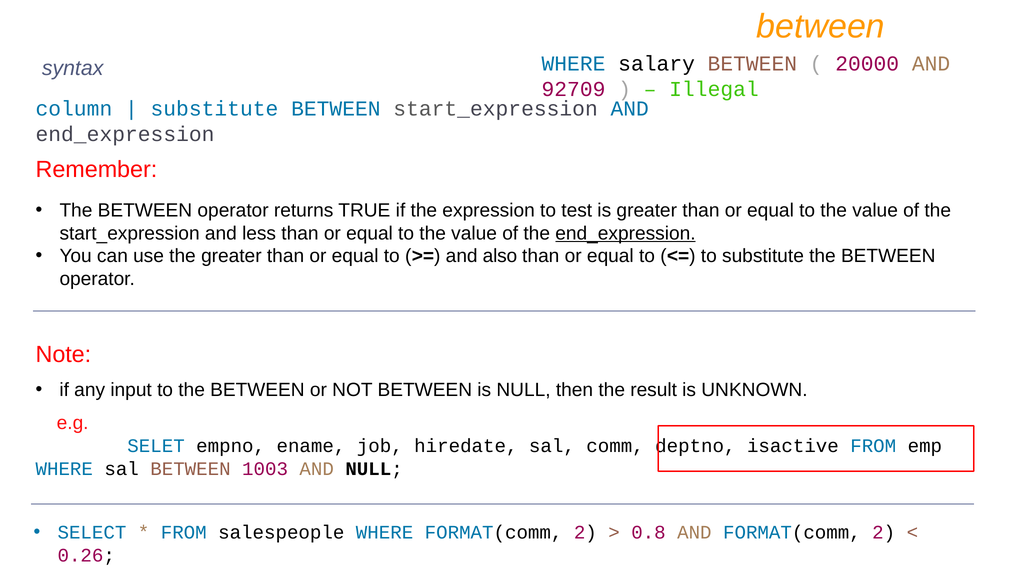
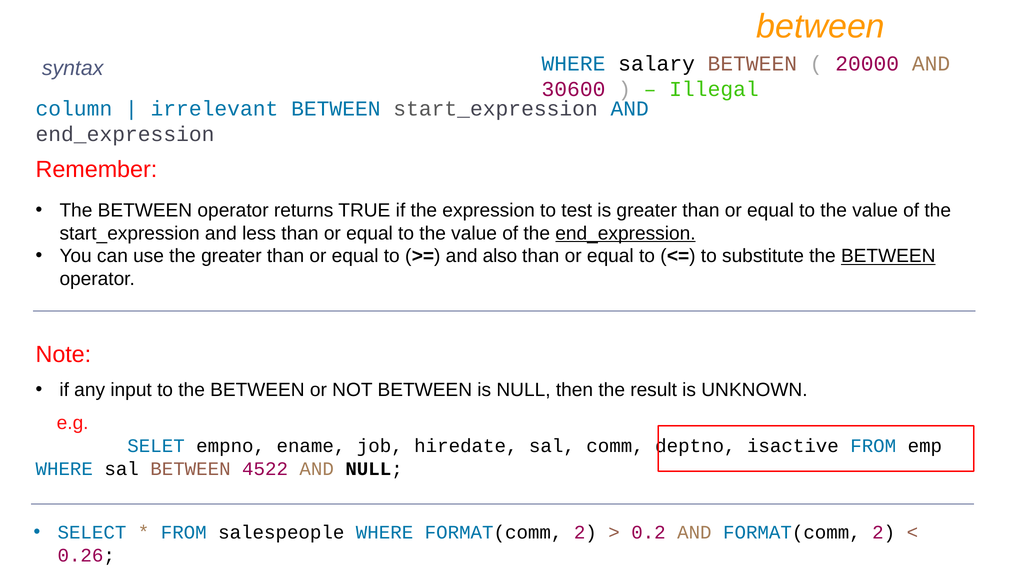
92709: 92709 -> 30600 (574, 89)
substitute: substitute -> irrelevant (214, 109)
BETWEEN underline: none -> present (888, 256)
1003: 1003 -> 4522 (265, 469)
0.8: 0.8 -> 0.2 (648, 532)
